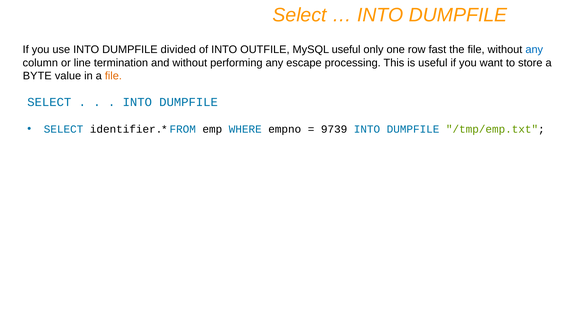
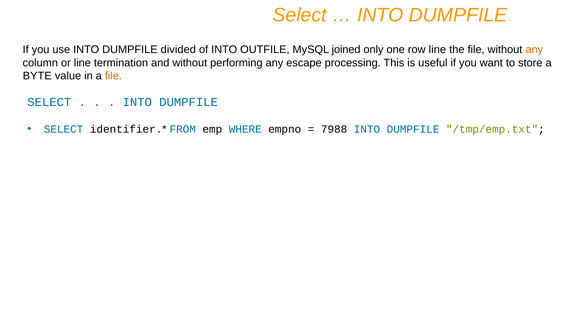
MySQL useful: useful -> joined (346, 50)
row fast: fast -> line (437, 50)
any colour: blue -> orange (534, 50)
9739: 9739 -> 7988 (334, 129)
